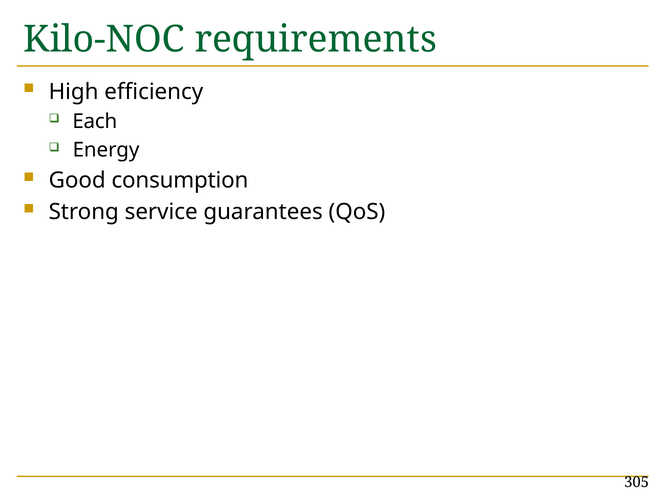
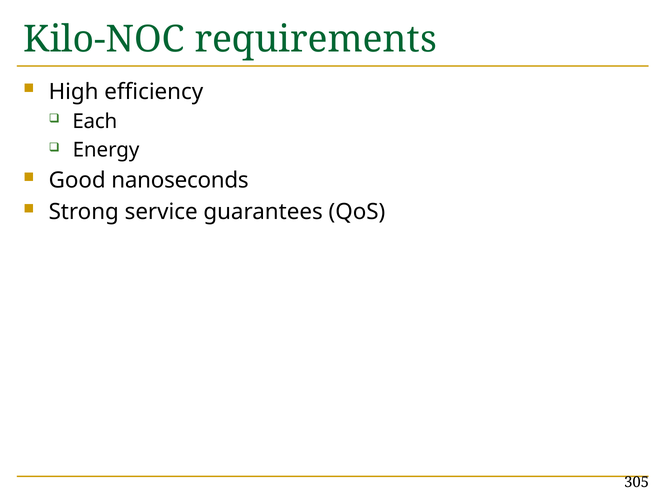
consumption: consumption -> nanoseconds (180, 180)
